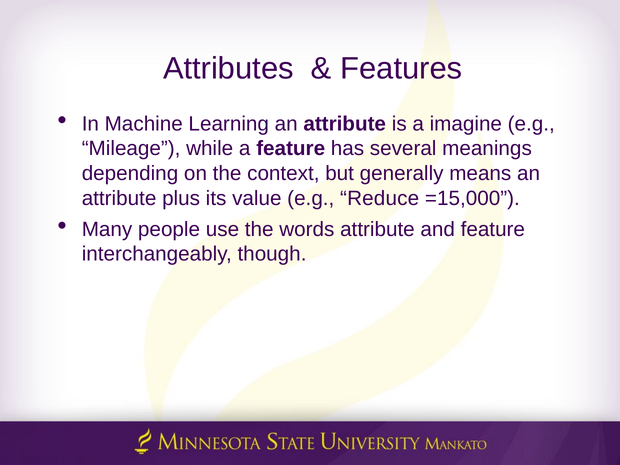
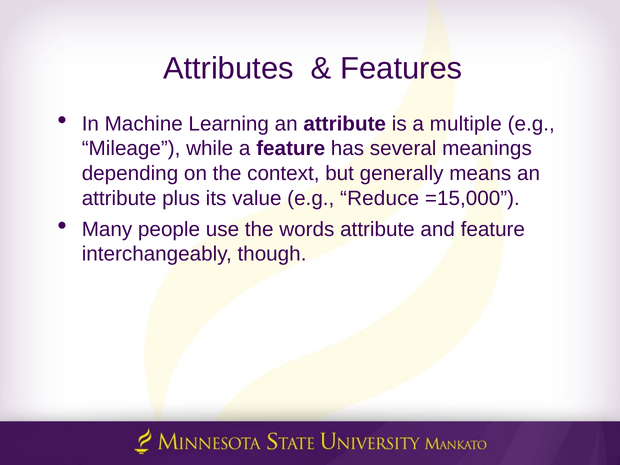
imagine: imagine -> multiple (466, 124)
